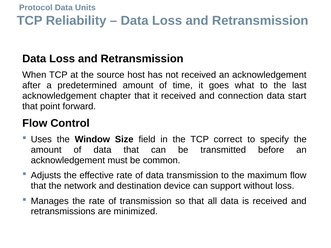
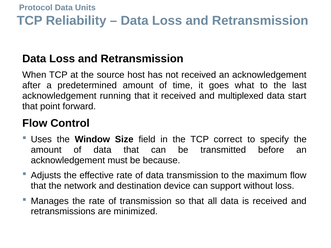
chapter: chapter -> running (115, 96)
connection: connection -> multiplexed (241, 96)
common: common -> because (162, 161)
